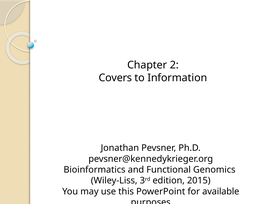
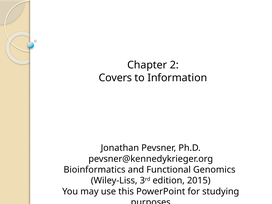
available: available -> studying (221, 191)
